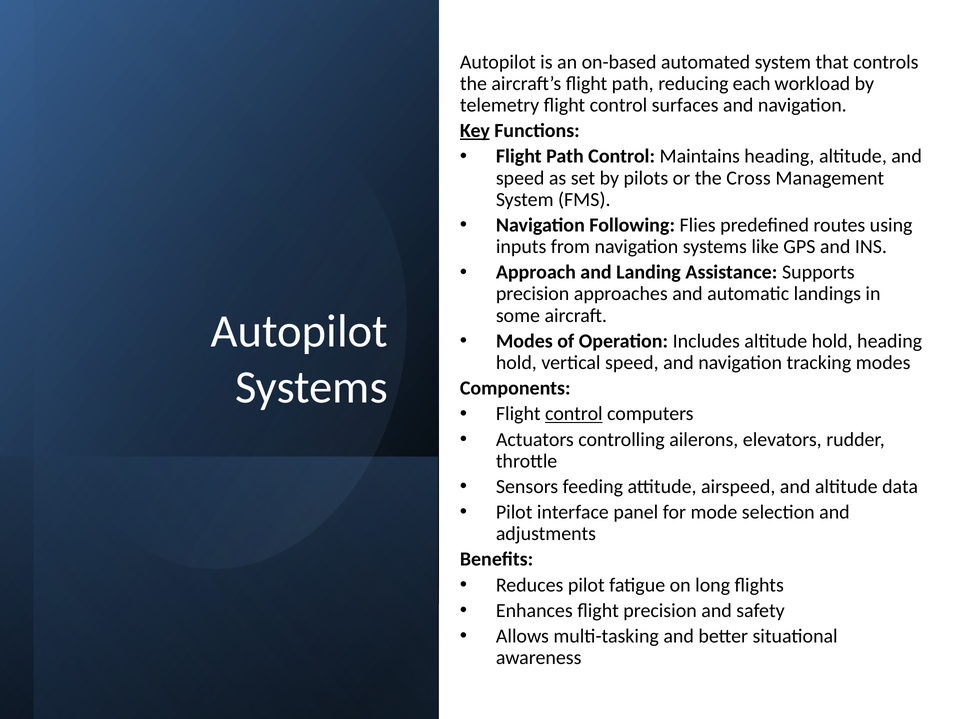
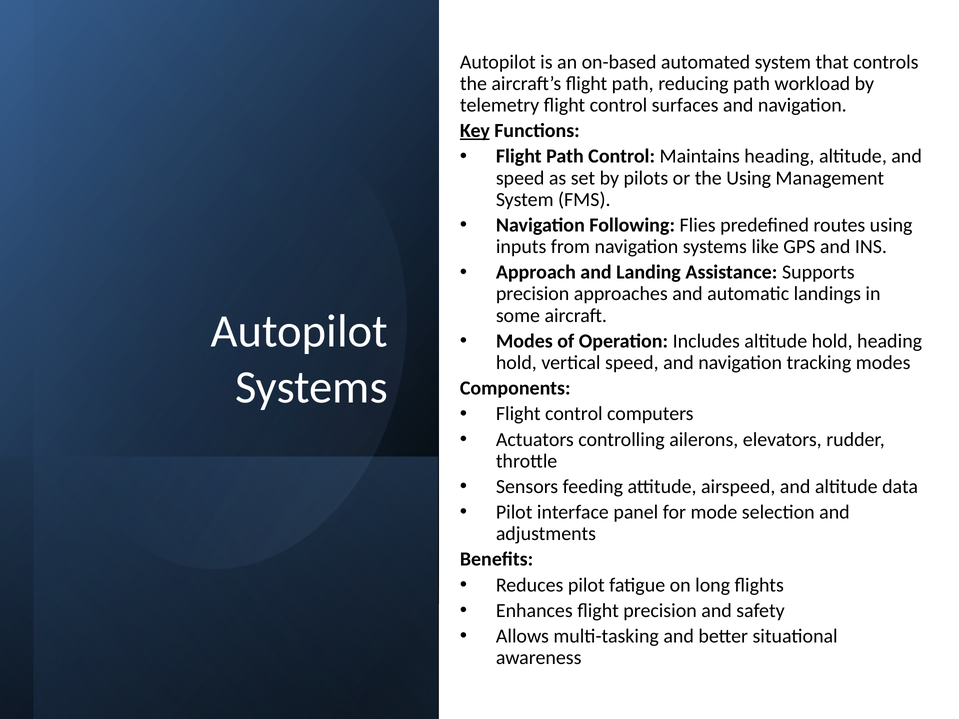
reducing each: each -> path (752, 84)
the Cross: Cross -> Using (749, 178)
control underline: present -> none (574, 414)
